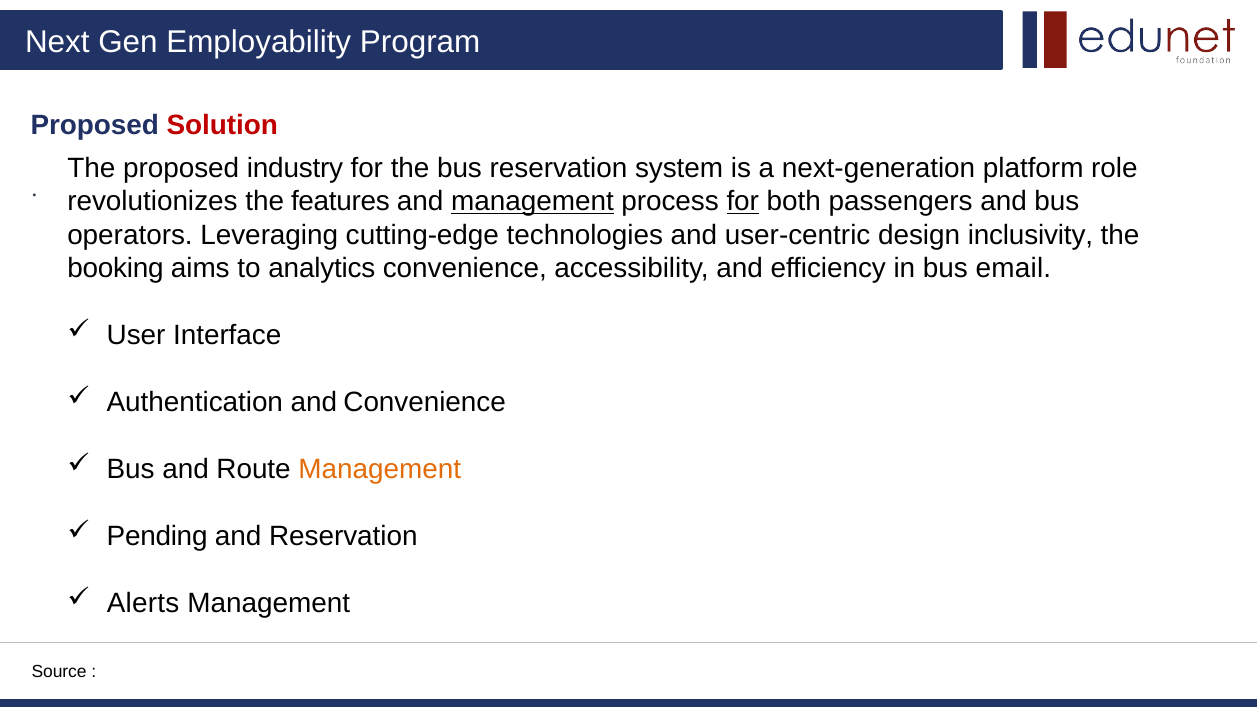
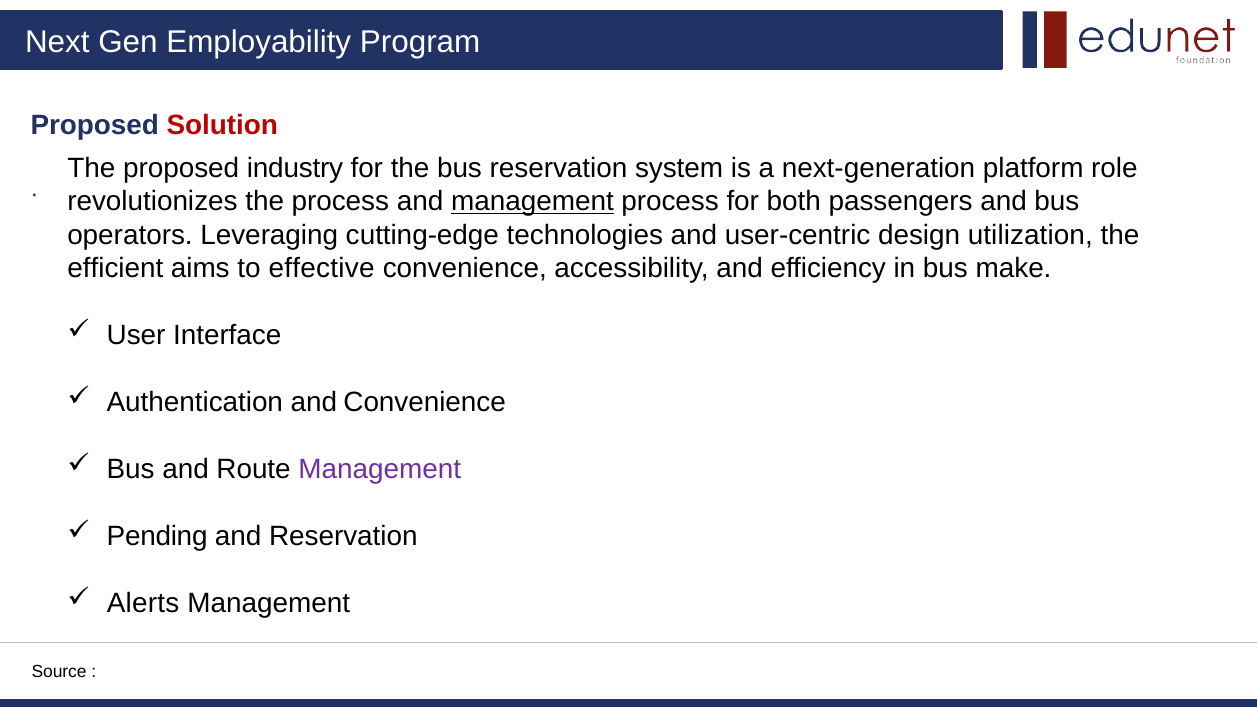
the features: features -> process (340, 202)
for underline: present -> none (743, 202)
inclusivity: inclusivity -> utilization (1030, 235)
booking: booking -> efficient (115, 269)
analytics: analytics -> effective (322, 269)
email: email -> make (1014, 269)
Management colour: orange -> purple (380, 470)
